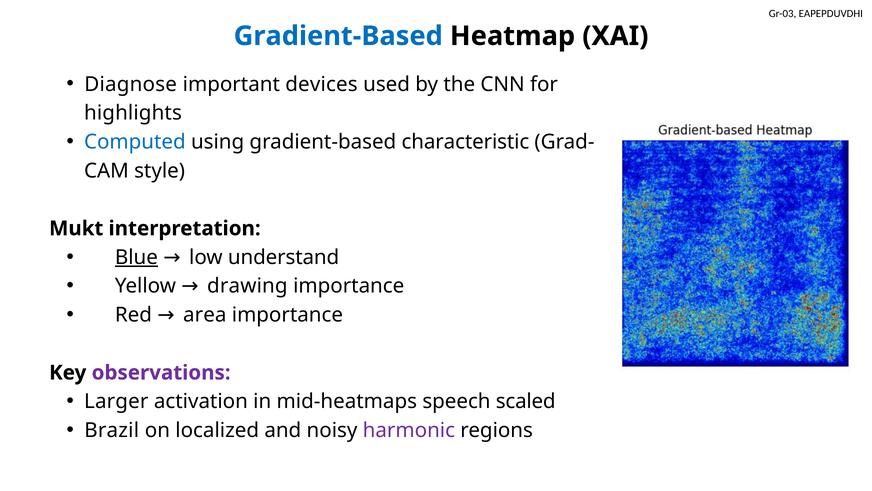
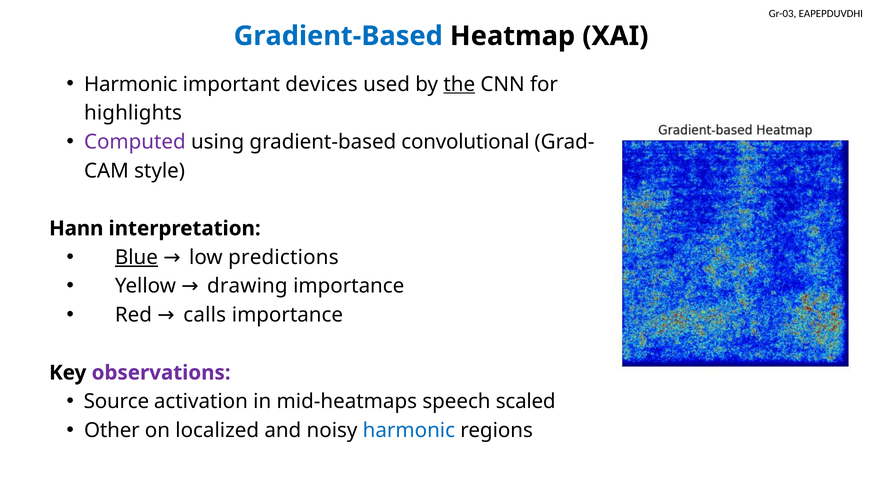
Diagnose: Diagnose -> Harmonic (131, 84)
the underline: none -> present (459, 84)
Computed colour: blue -> purple (135, 142)
characteristic: characteristic -> convolutional (465, 142)
Mukt: Mukt -> Hann (76, 228)
understand: understand -> predictions (283, 257)
area: area -> calls (205, 315)
Larger: Larger -> Source (116, 401)
Brazil: Brazil -> Other (112, 430)
harmonic colour: purple -> blue (409, 430)
